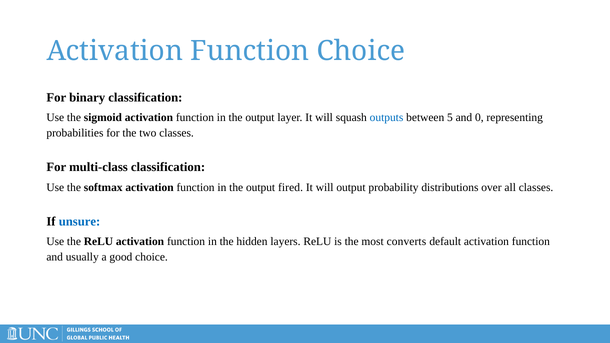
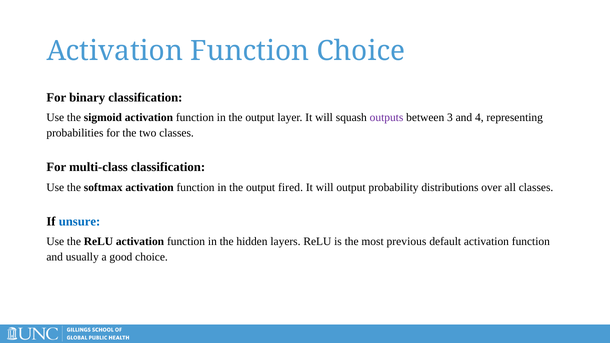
outputs colour: blue -> purple (387, 118)
5: 5 -> 3 (450, 118)
0: 0 -> 4 (479, 118)
converts: converts -> previous (406, 242)
